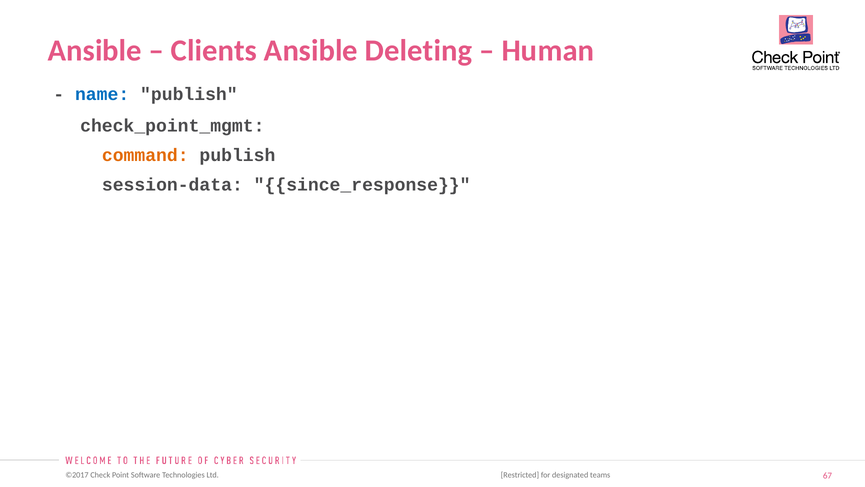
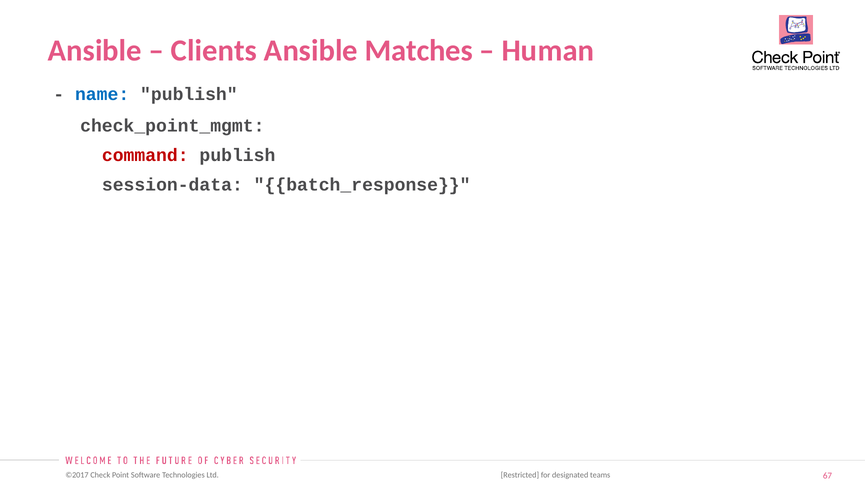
Deleting: Deleting -> Matches (419, 51)
command colour: orange -> red (145, 155)
since_response: since_response -> batch_response (362, 185)
